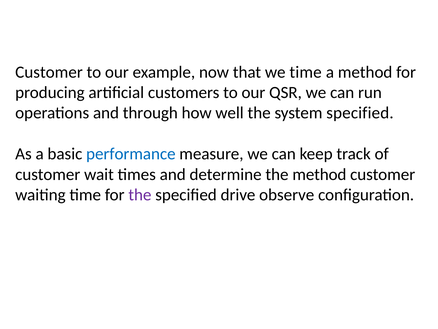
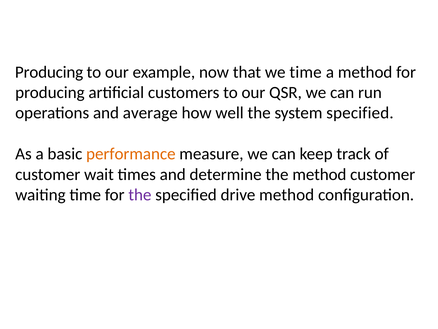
Customer: Customer -> Producing (49, 72)
through: through -> average (150, 113)
performance colour: blue -> orange (131, 154)
drive observe: observe -> method (287, 195)
